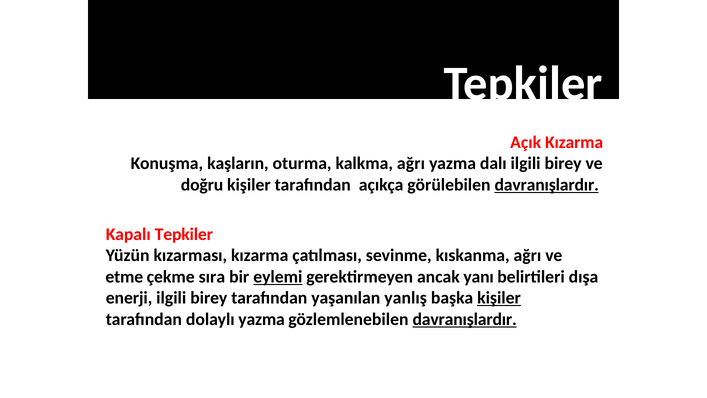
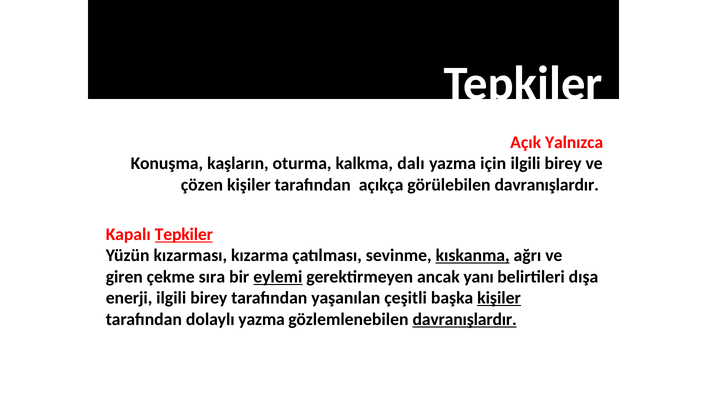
Açık Kızarma: Kızarma -> Yalnızca (574, 142)
kalkma ağrı: ağrı -> dalı (411, 164)
dalı: dalı -> için (493, 164)
doğru: doğru -> çözen (202, 185)
davranışlardır underline: present -> none (547, 185)
Tepkiler underline: none -> present (184, 234)
kıskanma underline: none -> present (473, 255)
etme: etme -> giren (124, 277)
yanlış: yanlış -> çeşitli (406, 298)
